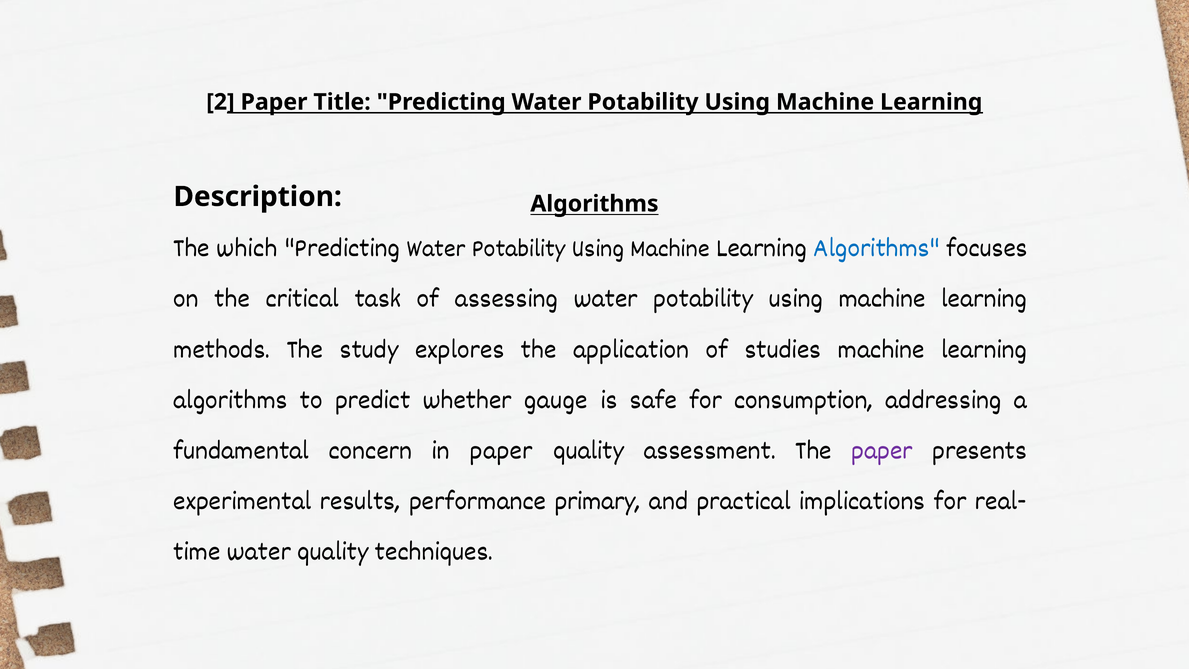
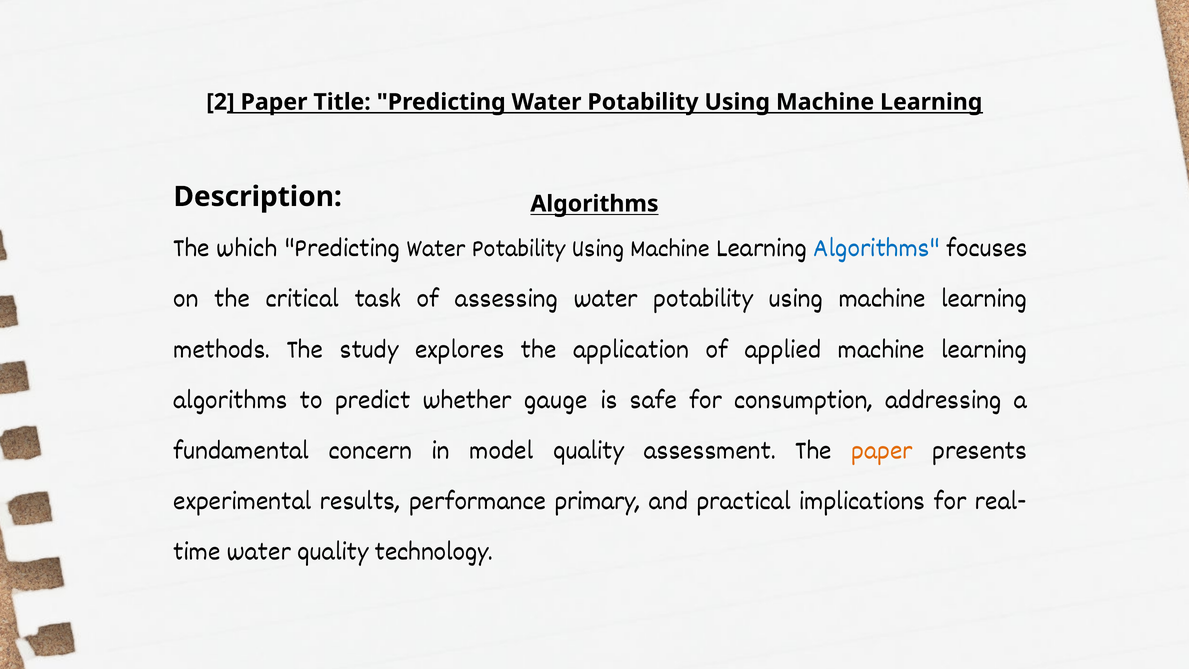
studies: studies -> applied (783, 348)
in paper: paper -> model (501, 449)
paper colour: purple -> orange (882, 449)
techniques: techniques -> technology (434, 550)
